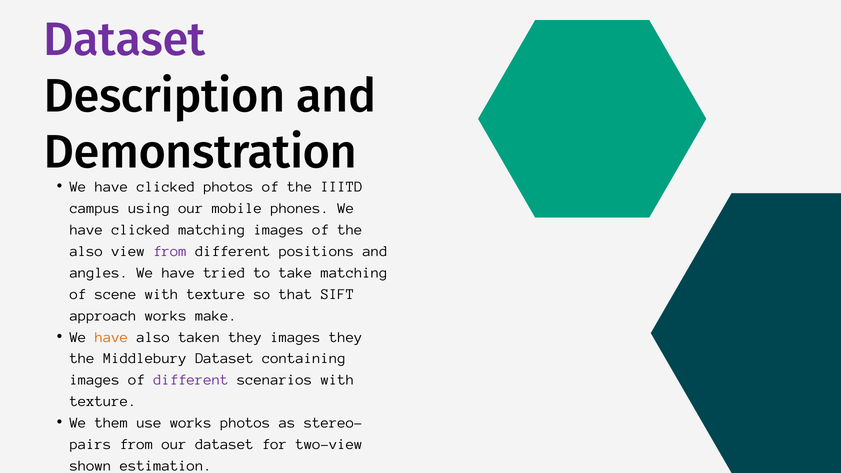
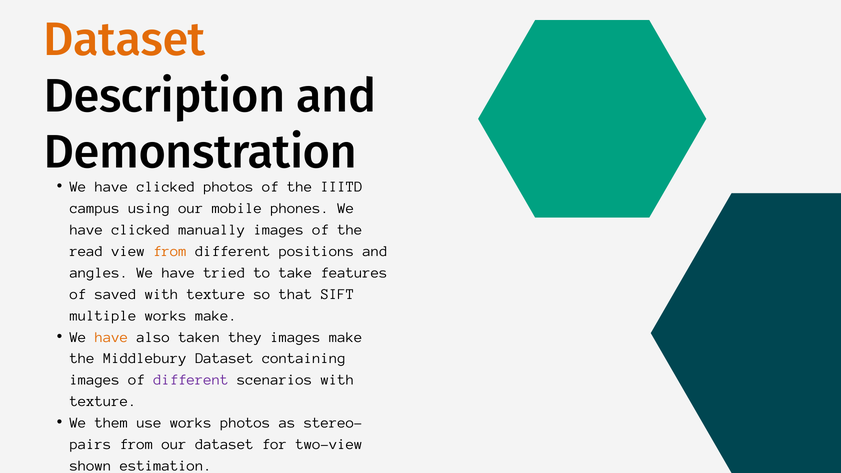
Dataset colour: purple -> orange (124, 40)
clicked matching: matching -> manually (212, 230)
also: also -> read (87, 251)
from colour: purple -> orange (170, 251)
take matching: matching -> features (354, 273)
scene: scene -> saved (116, 294)
approach: approach -> multiple (103, 316)
images they: they -> make (346, 337)
